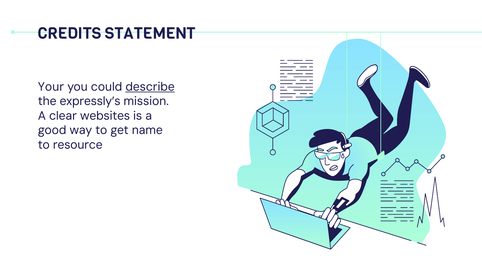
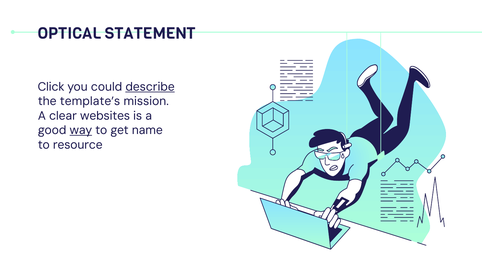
CREDITS: CREDITS -> OPTICAL (70, 33)
Your: Your -> Click (51, 87)
expressly’s: expressly’s -> template’s (90, 101)
way underline: none -> present (81, 130)
